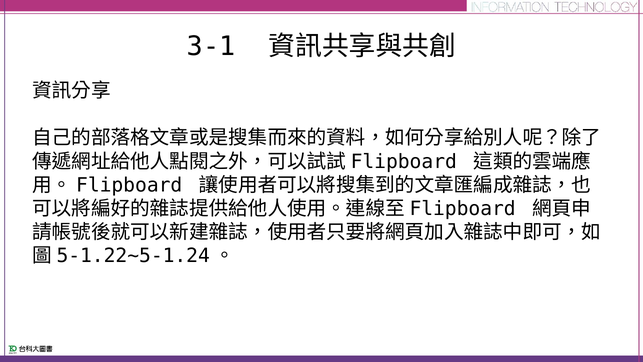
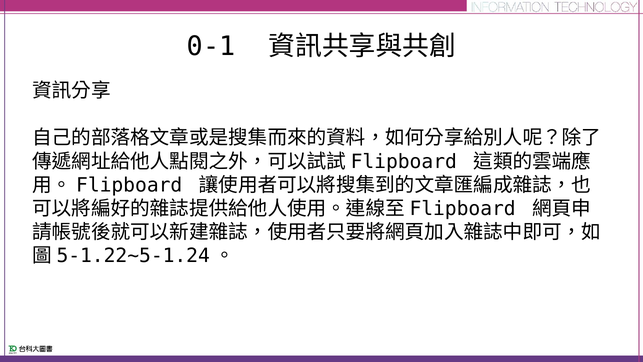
3-1: 3-1 -> 0-1 (211, 46)
